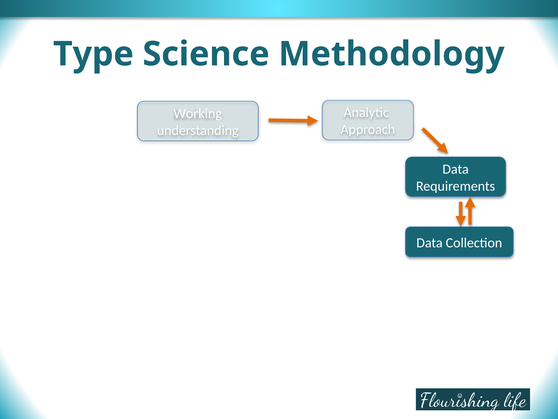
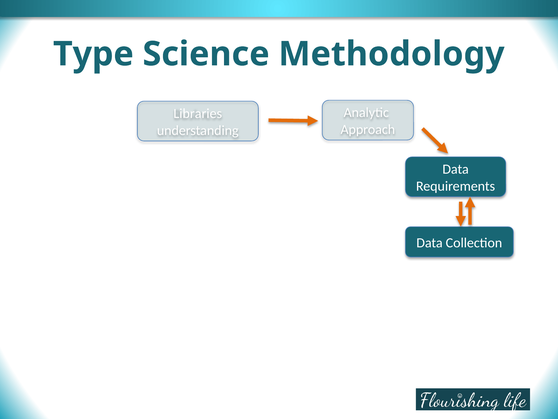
Working: Working -> Libraries (198, 113)
